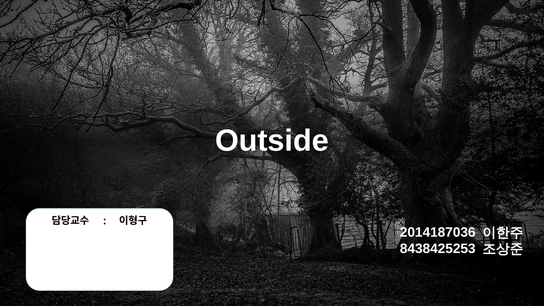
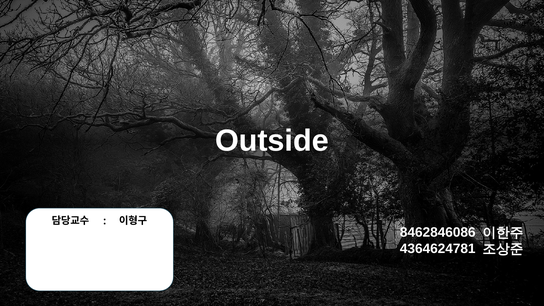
2014187036: 2014187036 -> 8462846086 (438, 232)
8438425253: 8438425253 -> 4364624781 (438, 249)
